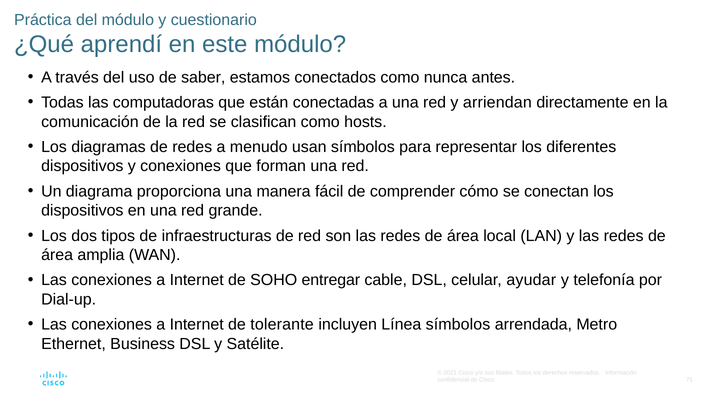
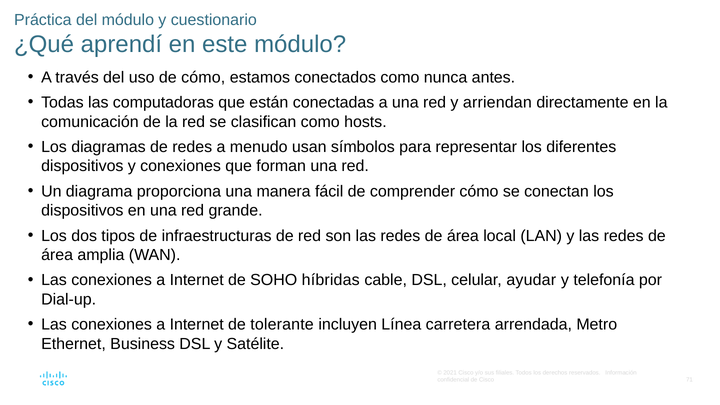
de saber: saber -> cómo (203, 77)
entregar: entregar -> híbridas (331, 280)
Línea símbolos: símbolos -> carretera (458, 325)
